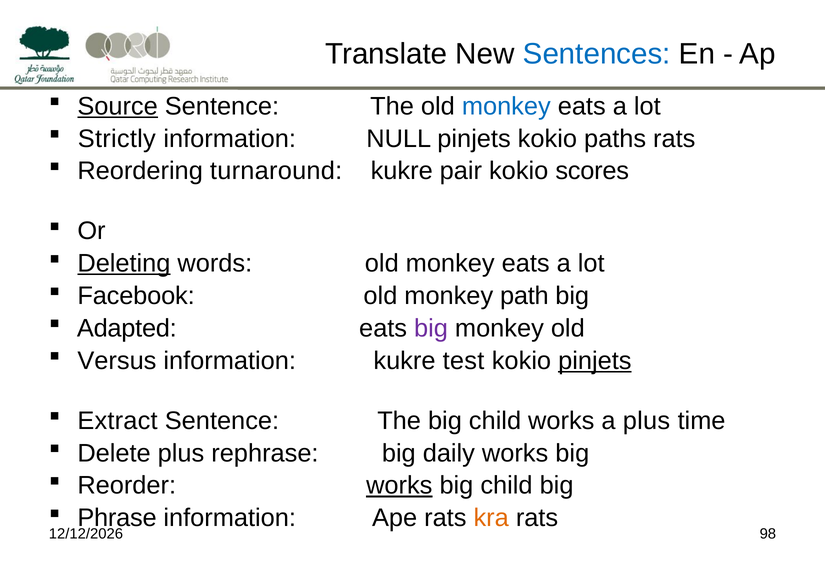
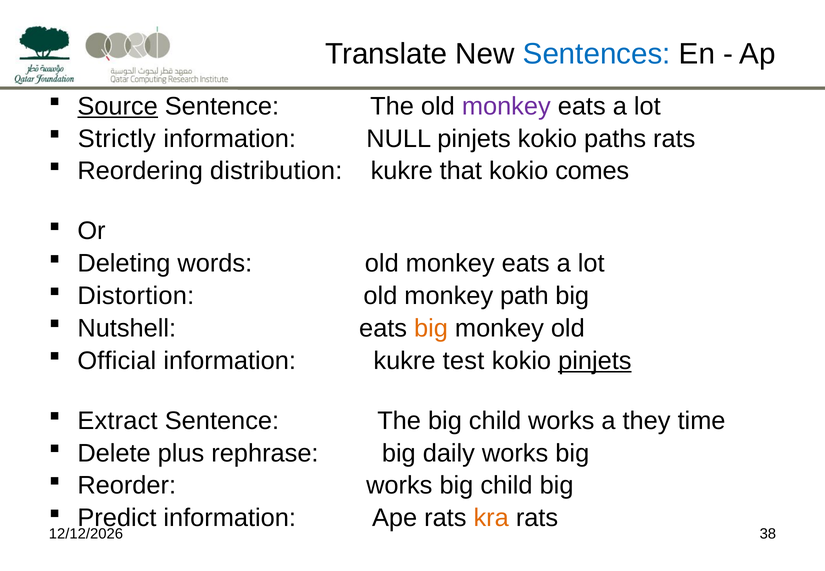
monkey colour: blue -> purple (506, 106)
turnaround: turnaround -> distribution (276, 171)
pair: pair -> that (461, 171)
scores: scores -> comes (592, 171)
Deleting underline: present -> none (124, 263)
Facebook: Facebook -> Distortion (136, 296)
Adapted: Adapted -> Nutshell (127, 328)
big colour: purple -> orange (431, 328)
Versus: Versus -> Official (117, 361)
a plus: plus -> they (647, 421)
works underline: present -> none (399, 486)
Phrase: Phrase -> Predict (117, 518)
98: 98 -> 38 (768, 534)
